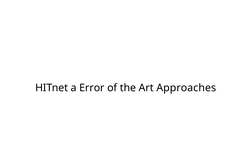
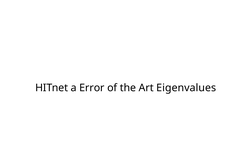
Approaches: Approaches -> Eigenvalues (186, 88)
